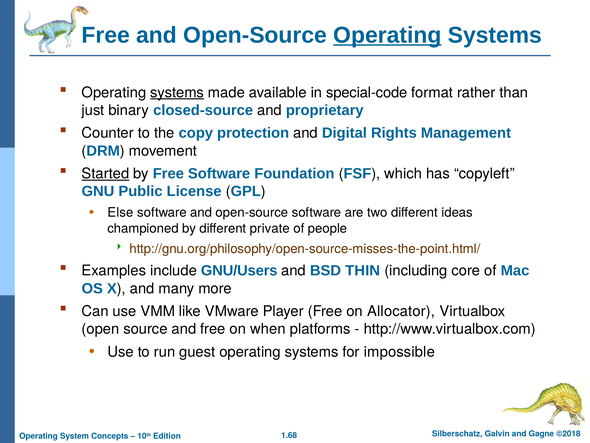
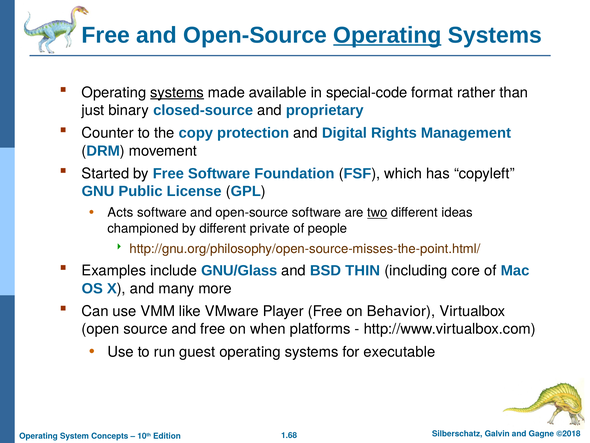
Started underline: present -> none (105, 174)
Else: Else -> Acts (120, 212)
two underline: none -> present (377, 212)
GNU/Users: GNU/Users -> GNU/Glass (239, 270)
Allocator: Allocator -> Behavior (401, 311)
impossible: impossible -> executable (399, 352)
